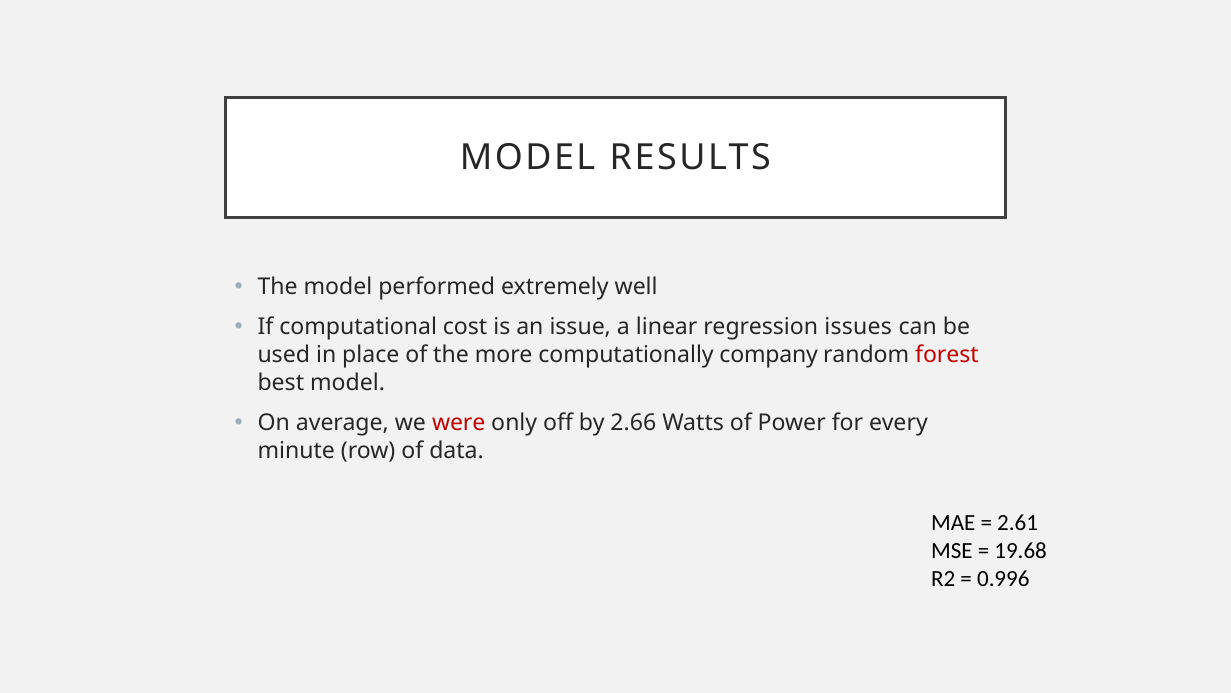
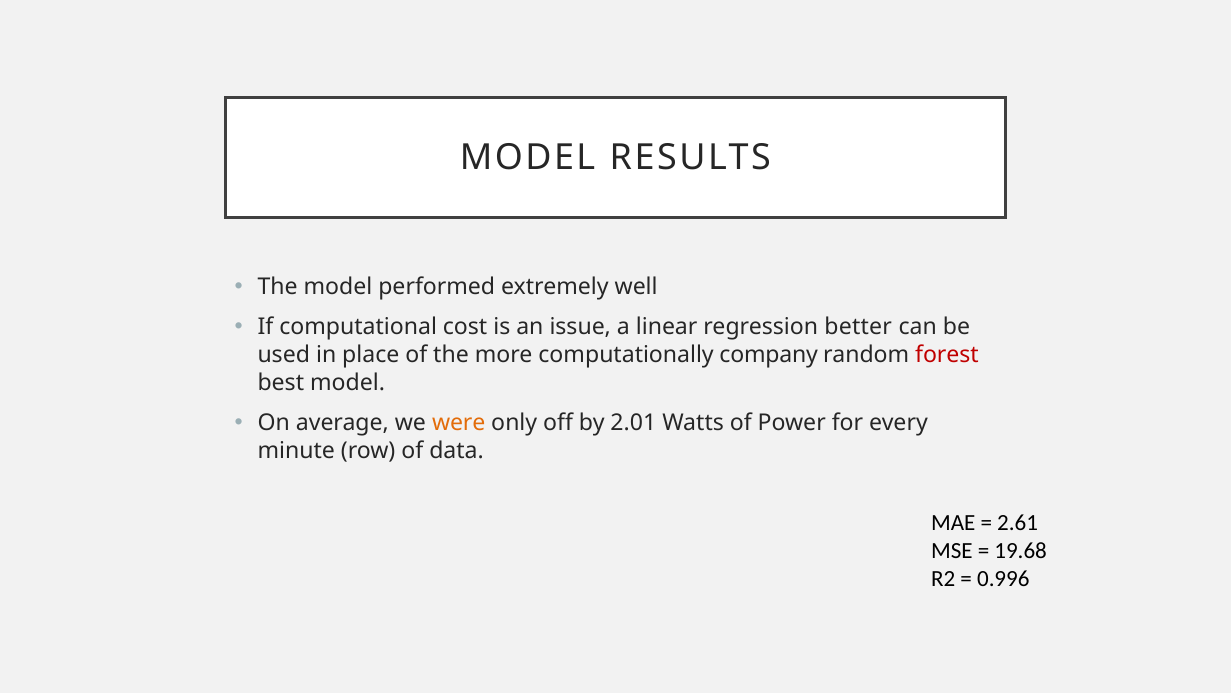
issues: issues -> better (858, 327)
were colour: red -> orange (459, 423)
2.66: 2.66 -> 2.01 (633, 423)
